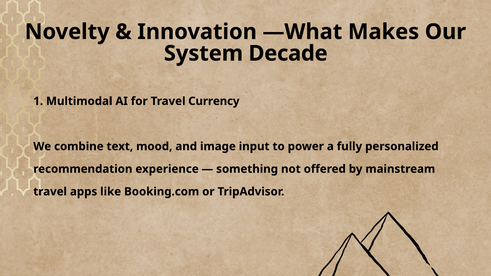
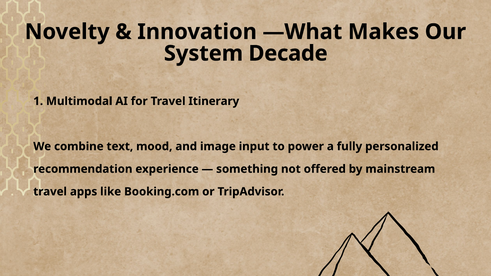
Currency: Currency -> Itinerary (214, 101)
